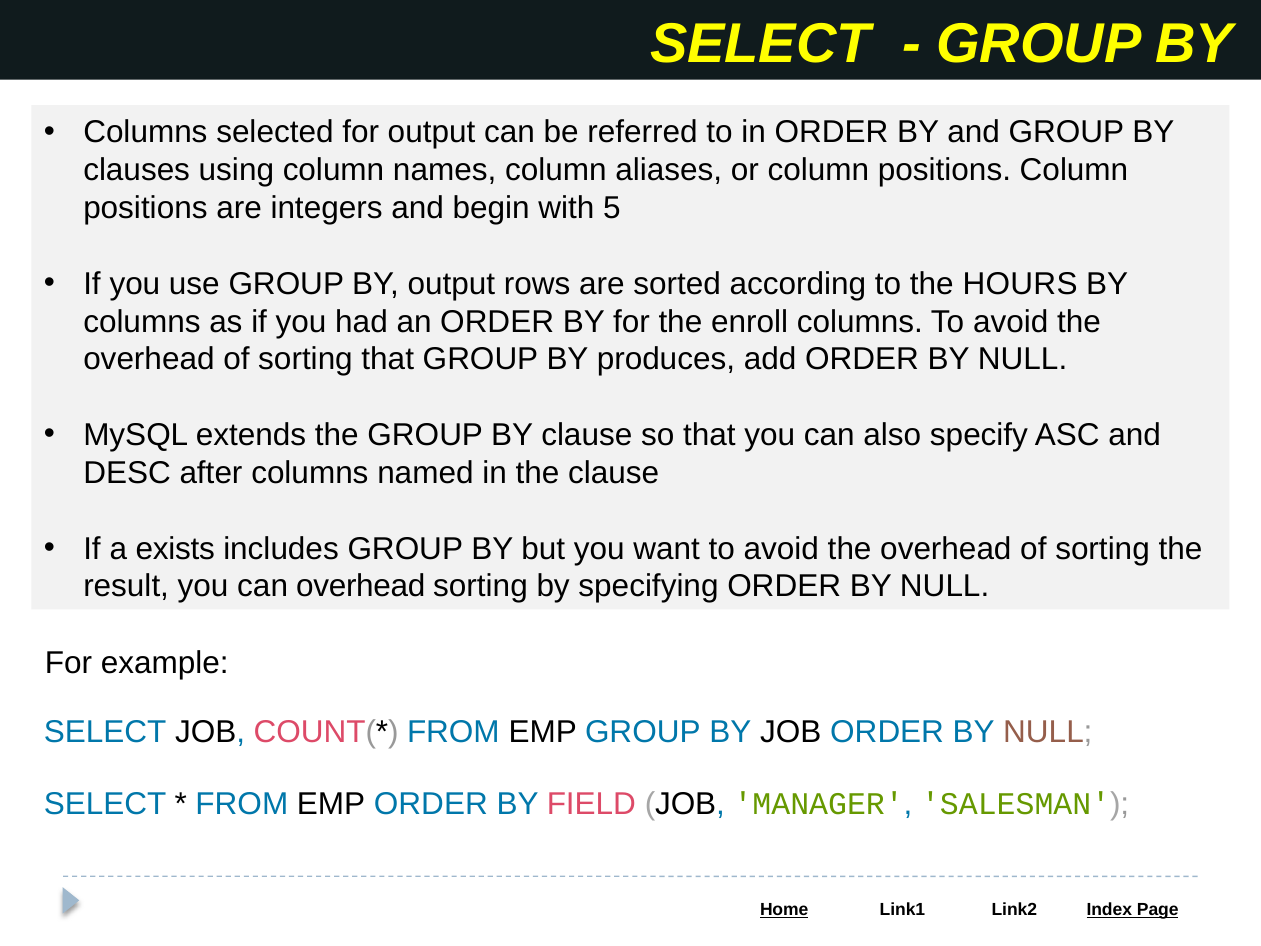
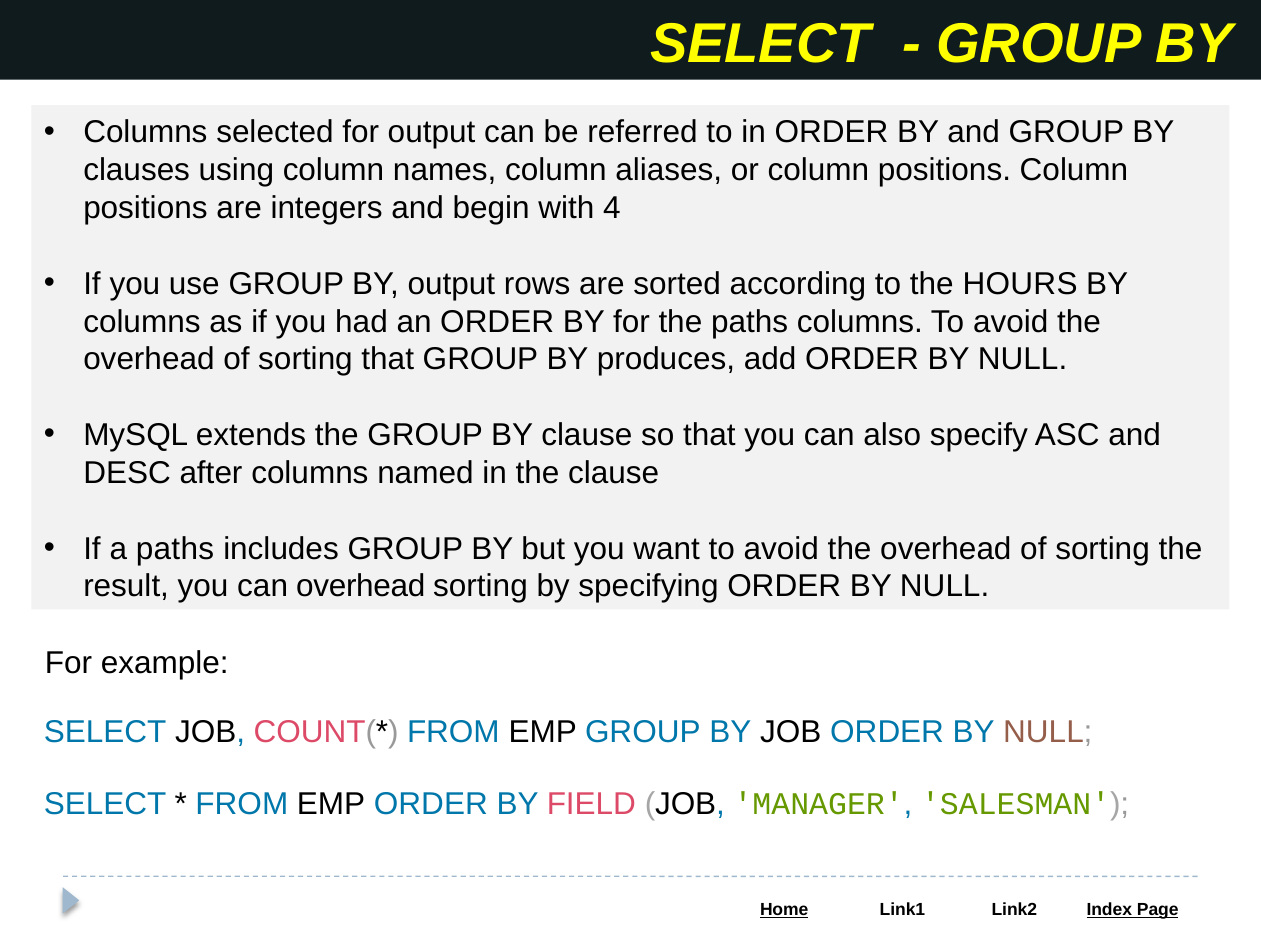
5: 5 -> 4 (612, 208)
the enroll: enroll -> paths (750, 322)
a exists: exists -> paths (175, 549)
